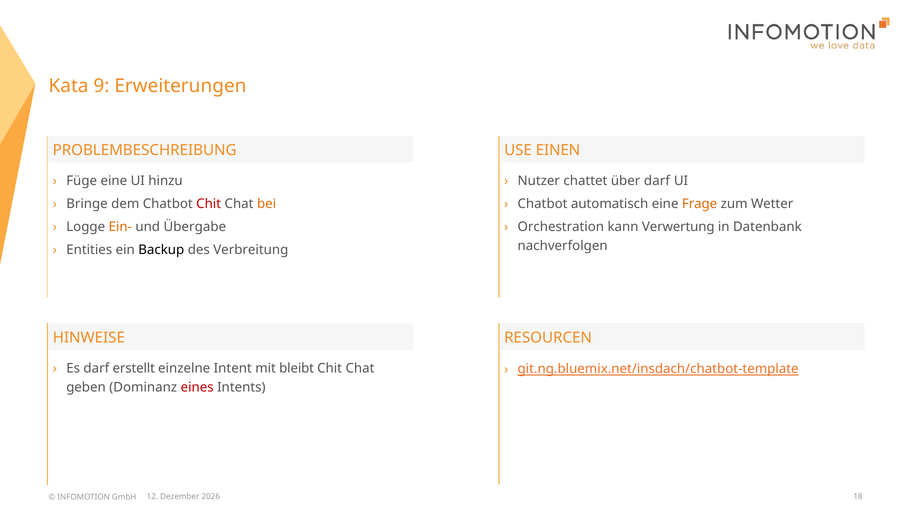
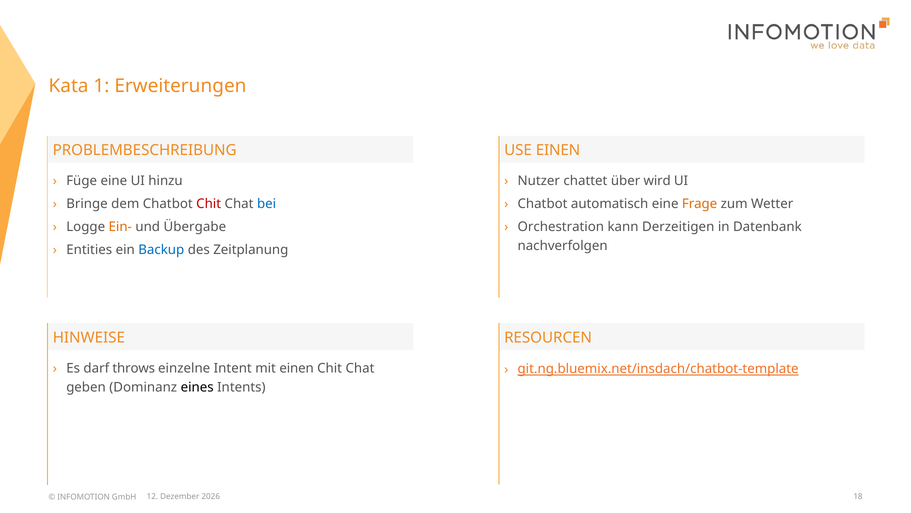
9: 9 -> 1 (101, 86)
über darf: darf -> wird (657, 181)
bei colour: orange -> blue (267, 204)
Verwertung: Verwertung -> Derzeitigen (678, 227)
Backup colour: black -> blue (161, 250)
Verbreitung: Verbreitung -> Zeitplanung (251, 250)
erstellt: erstellt -> throws (134, 368)
mit bleibt: bleibt -> einen (297, 368)
eines colour: red -> black (197, 387)
